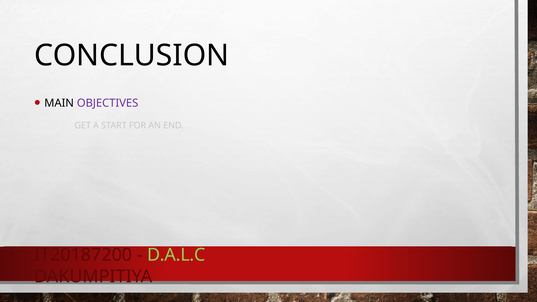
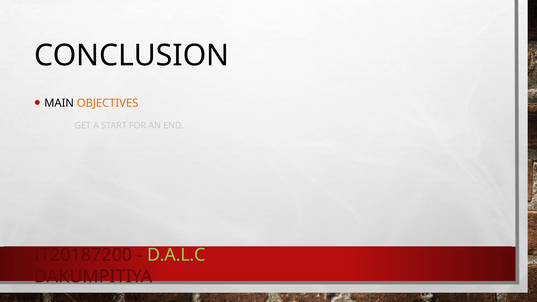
OBJECTIVES colour: purple -> orange (108, 103)
